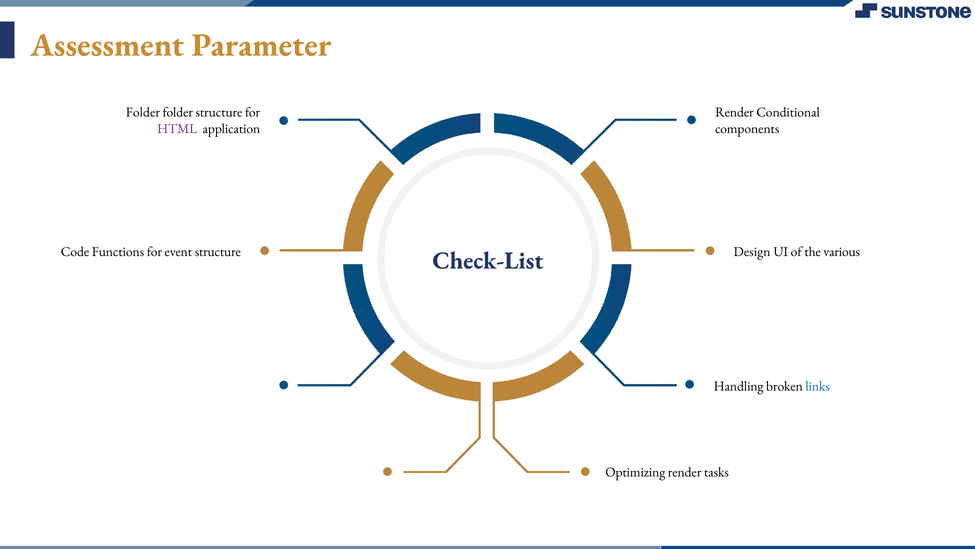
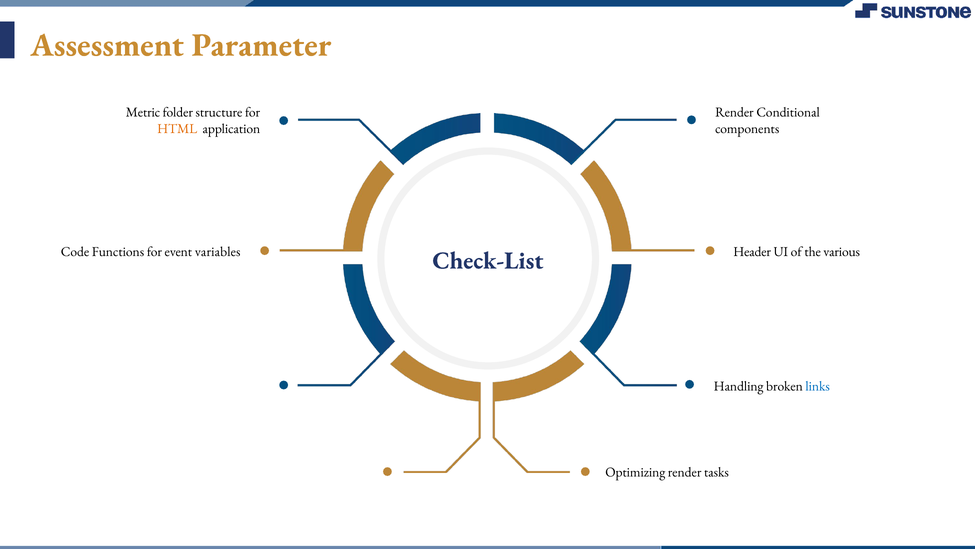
Folder: Folder -> Metric (143, 112)
HTML colour: purple -> orange (177, 129)
event structure: structure -> variables (218, 251)
Design: Design -> Header (752, 251)
